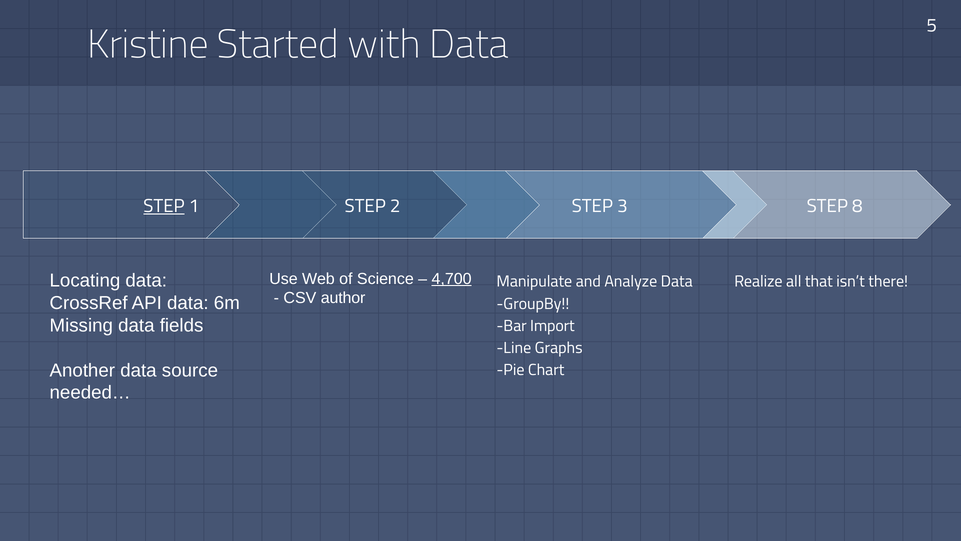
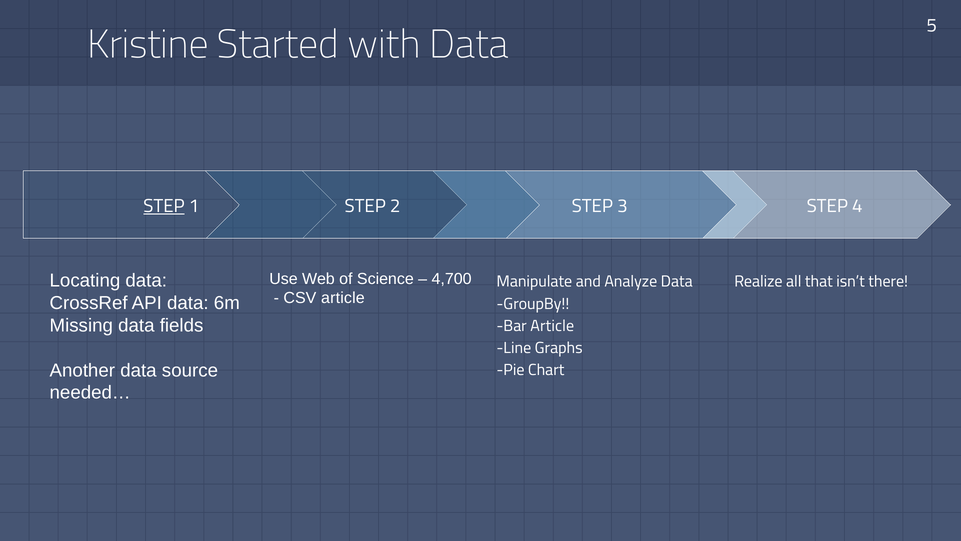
8: 8 -> 4 (857, 206)
4,700 underline: present -> none (452, 279)
CSV author: author -> article (343, 298)
Bar Import: Import -> Article (552, 326)
